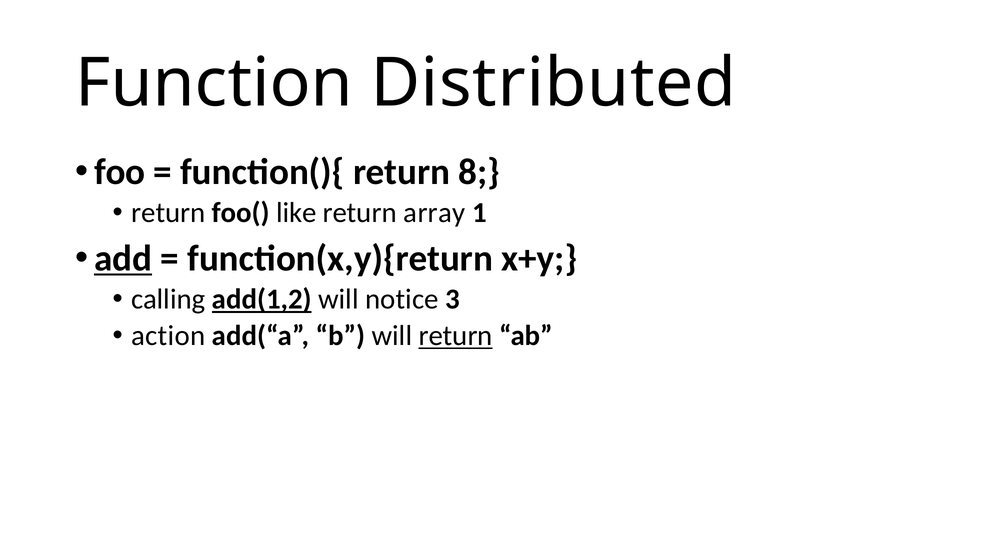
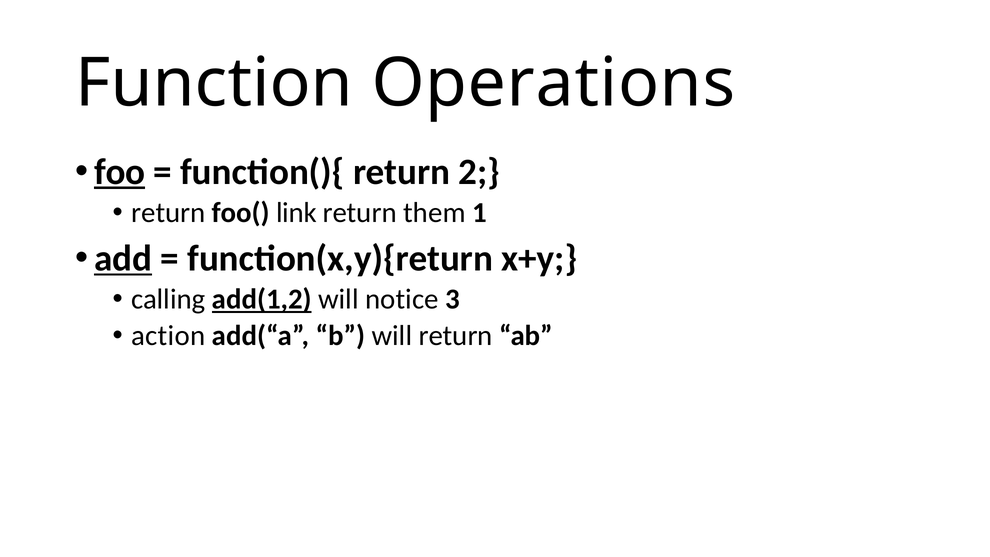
Distributed: Distributed -> Operations (553, 83)
foo underline: none -> present (120, 172)
8: 8 -> 2 (479, 172)
like: like -> link (296, 213)
array: array -> them (434, 213)
return underline: present -> none (456, 336)
